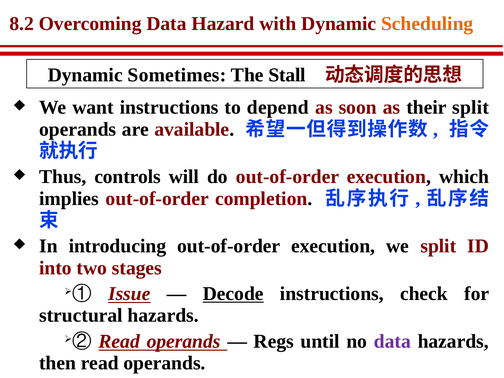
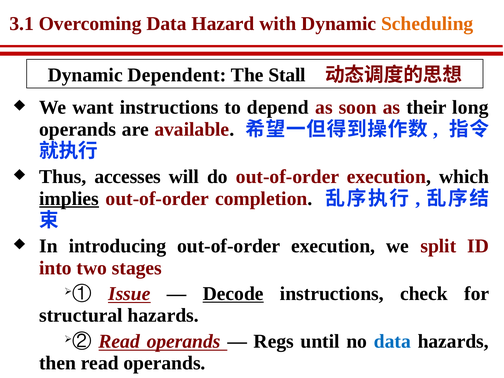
8.2: 8.2 -> 3.1 (22, 24)
Sometimes: Sometimes -> Dependent (177, 75)
their split: split -> long (471, 108)
controls: controls -> accesses (128, 177)
implies underline: none -> present (69, 199)
data colour: purple -> blue (392, 341)
